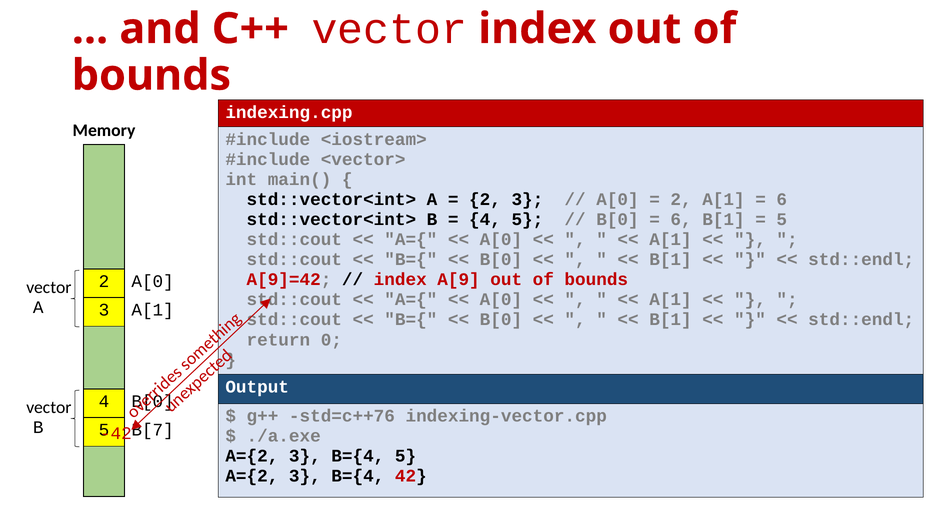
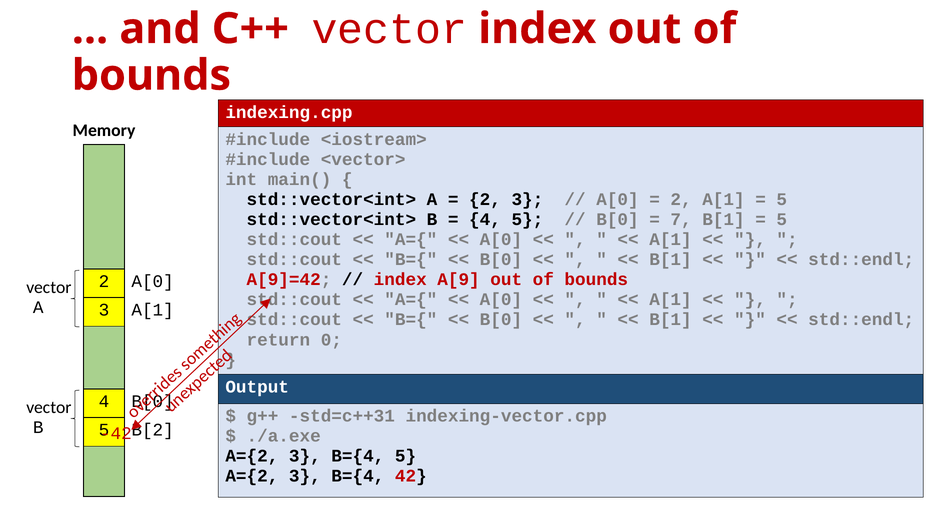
6: 6 -> 5 (782, 199)
6: 6 -> 7 (681, 219)
std=c++76: std=c++76 -> std=c++31 (342, 416)
B[7: B[7 -> B[2 (153, 430)
